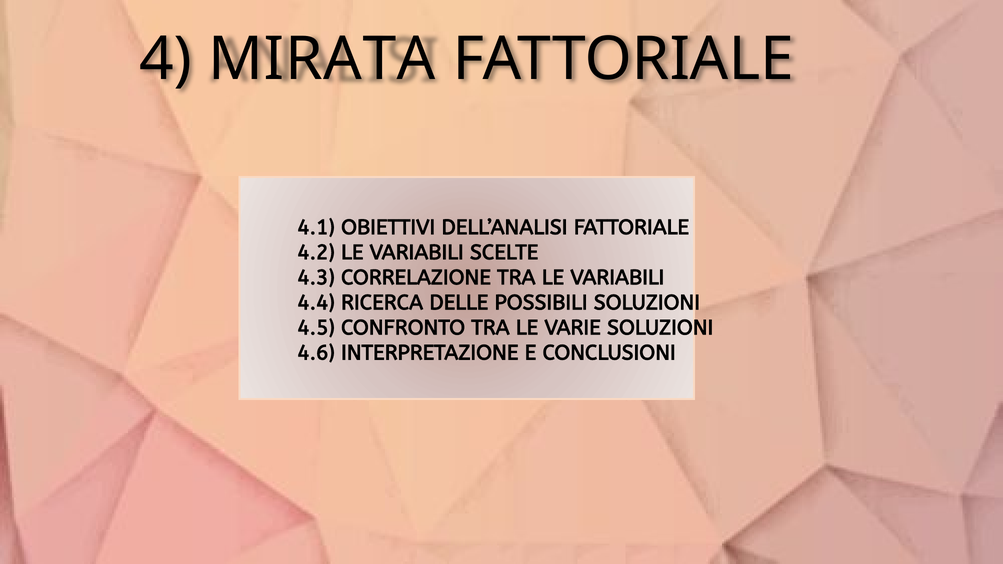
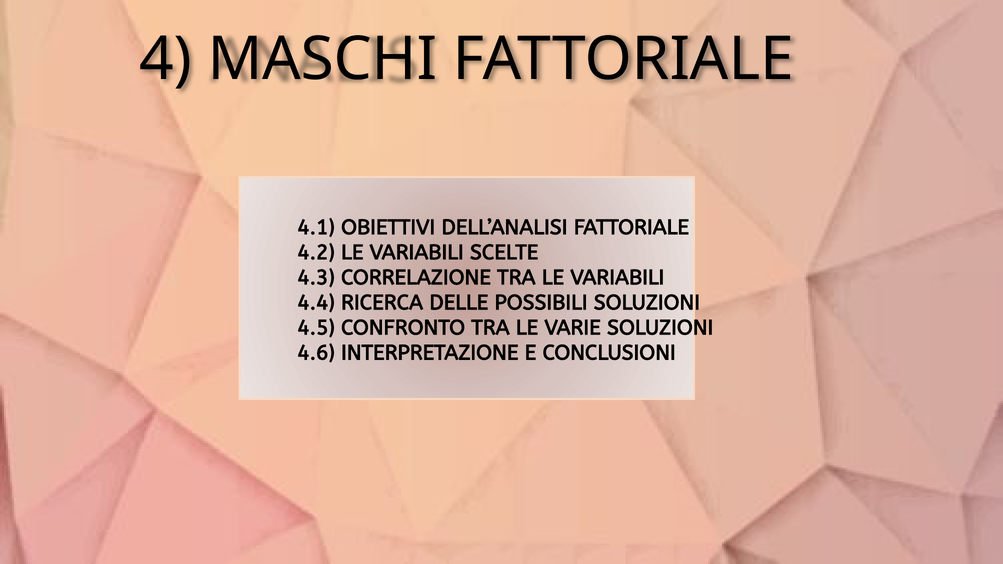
MIRATA: MIRATA -> MASCHI (322, 59)
